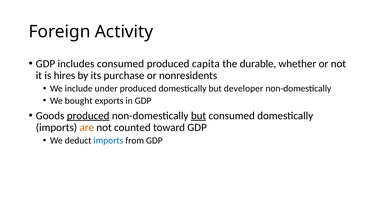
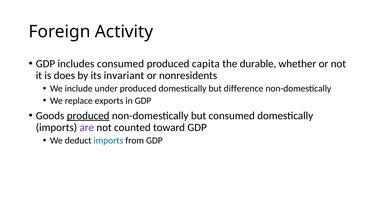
hires: hires -> does (64, 76)
purchase: purchase -> invariant (124, 76)
developer: developer -> difference (244, 89)
bought: bought -> replace (79, 101)
but underline: present -> none (199, 116)
are colour: orange -> purple (87, 128)
